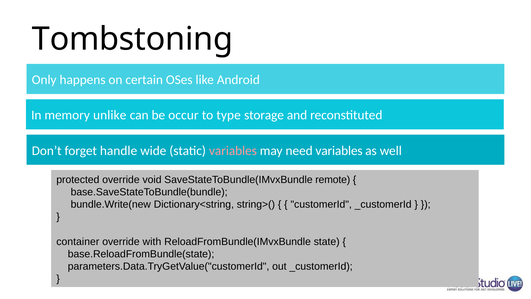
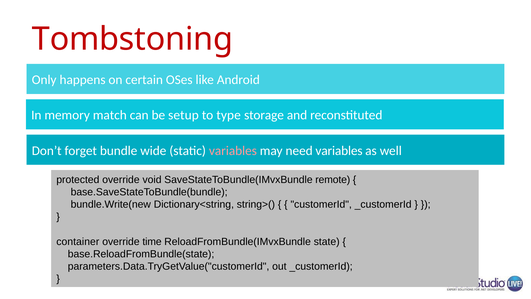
Tombstoning colour: black -> red (132, 39)
unlike: unlike -> match (110, 115)
occur: occur -> setup (183, 115)
handle: handle -> bundle (119, 150)
with: with -> time (152, 241)
